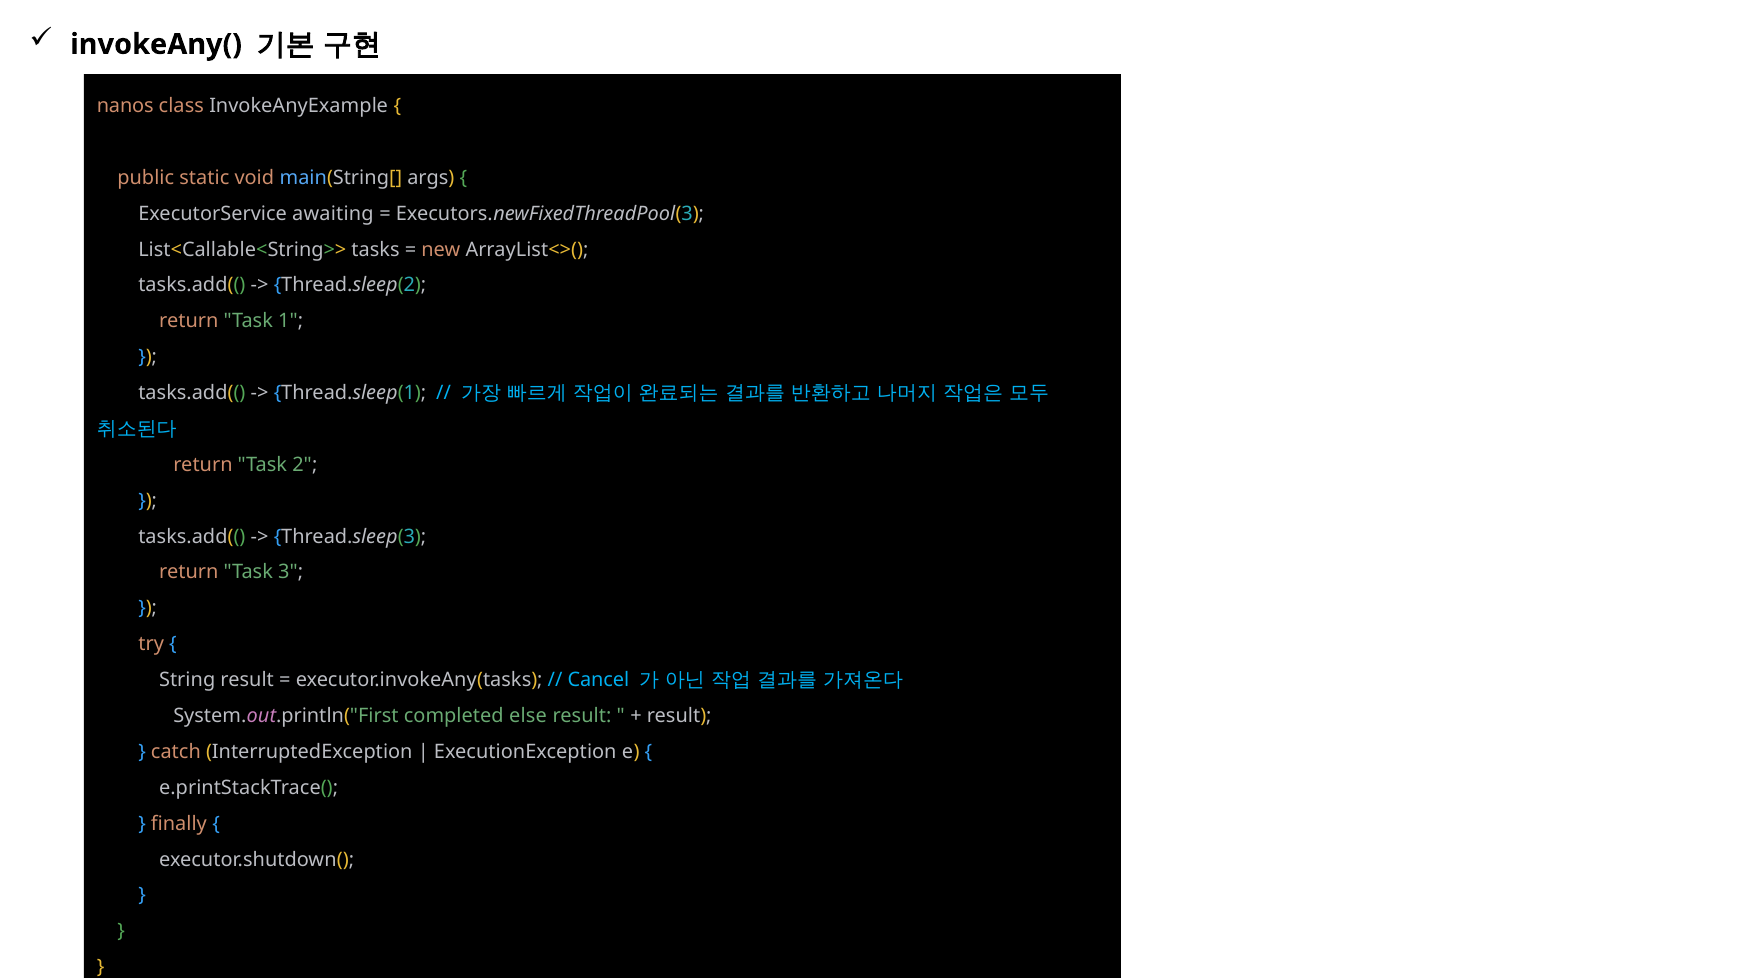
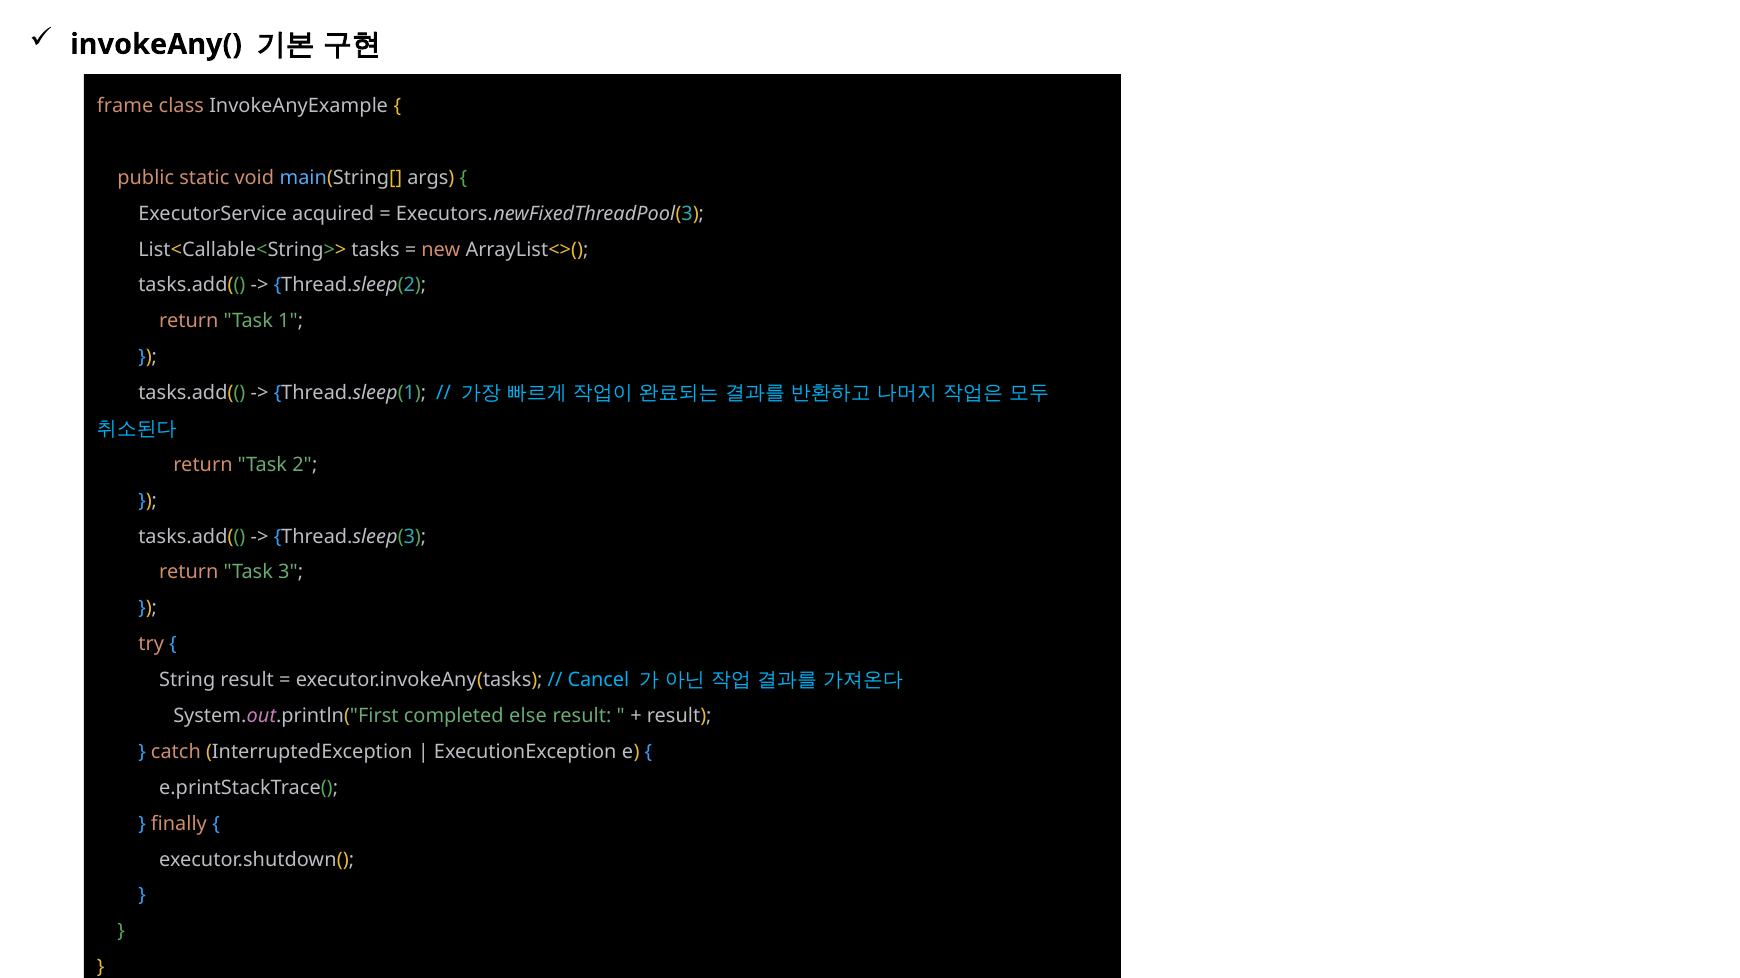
nanos: nanos -> frame (125, 106)
awaiting: awaiting -> acquired (333, 214)
